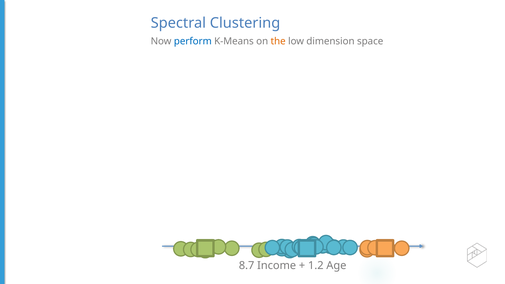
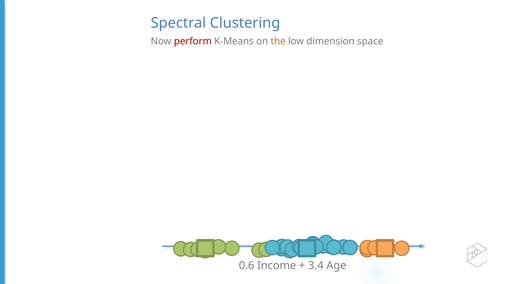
perform colour: blue -> red (193, 41)
8.7: 8.7 -> 0.6 (247, 266)
1.2: 1.2 -> 3.4 (316, 266)
